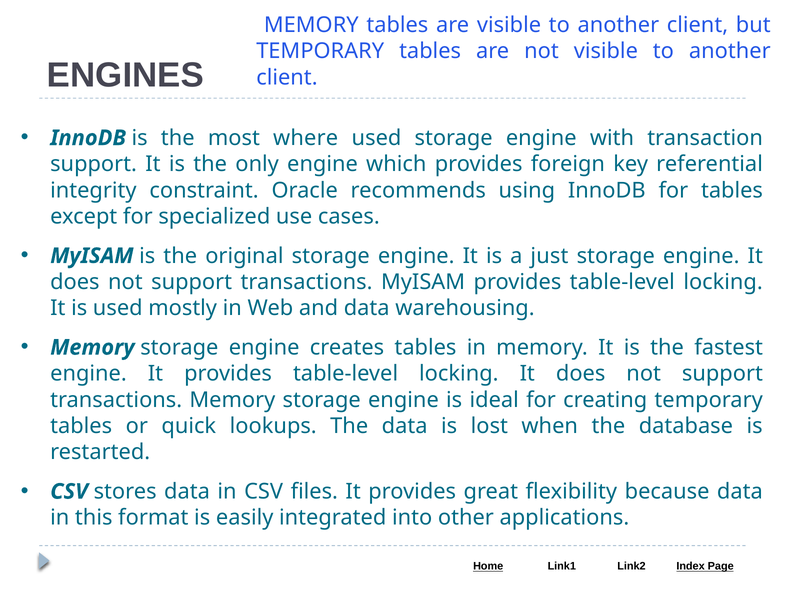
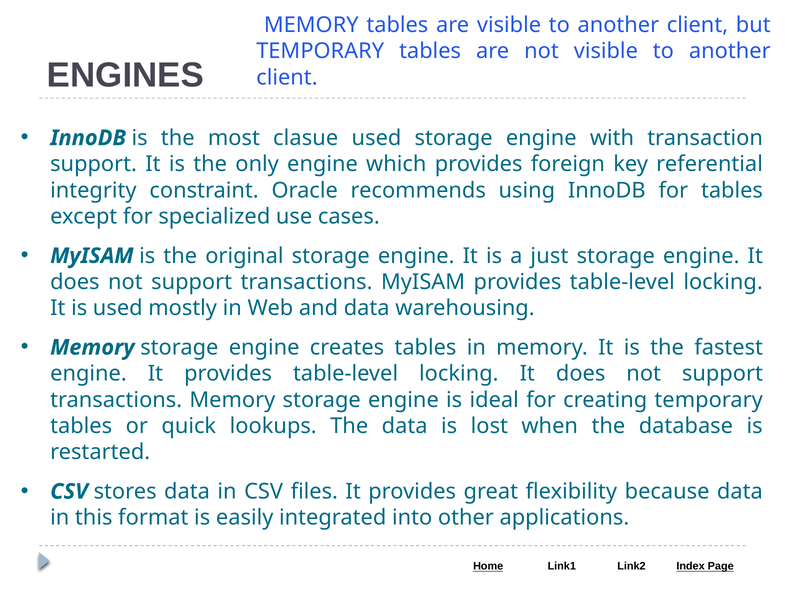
where: where -> clasue (306, 138)
